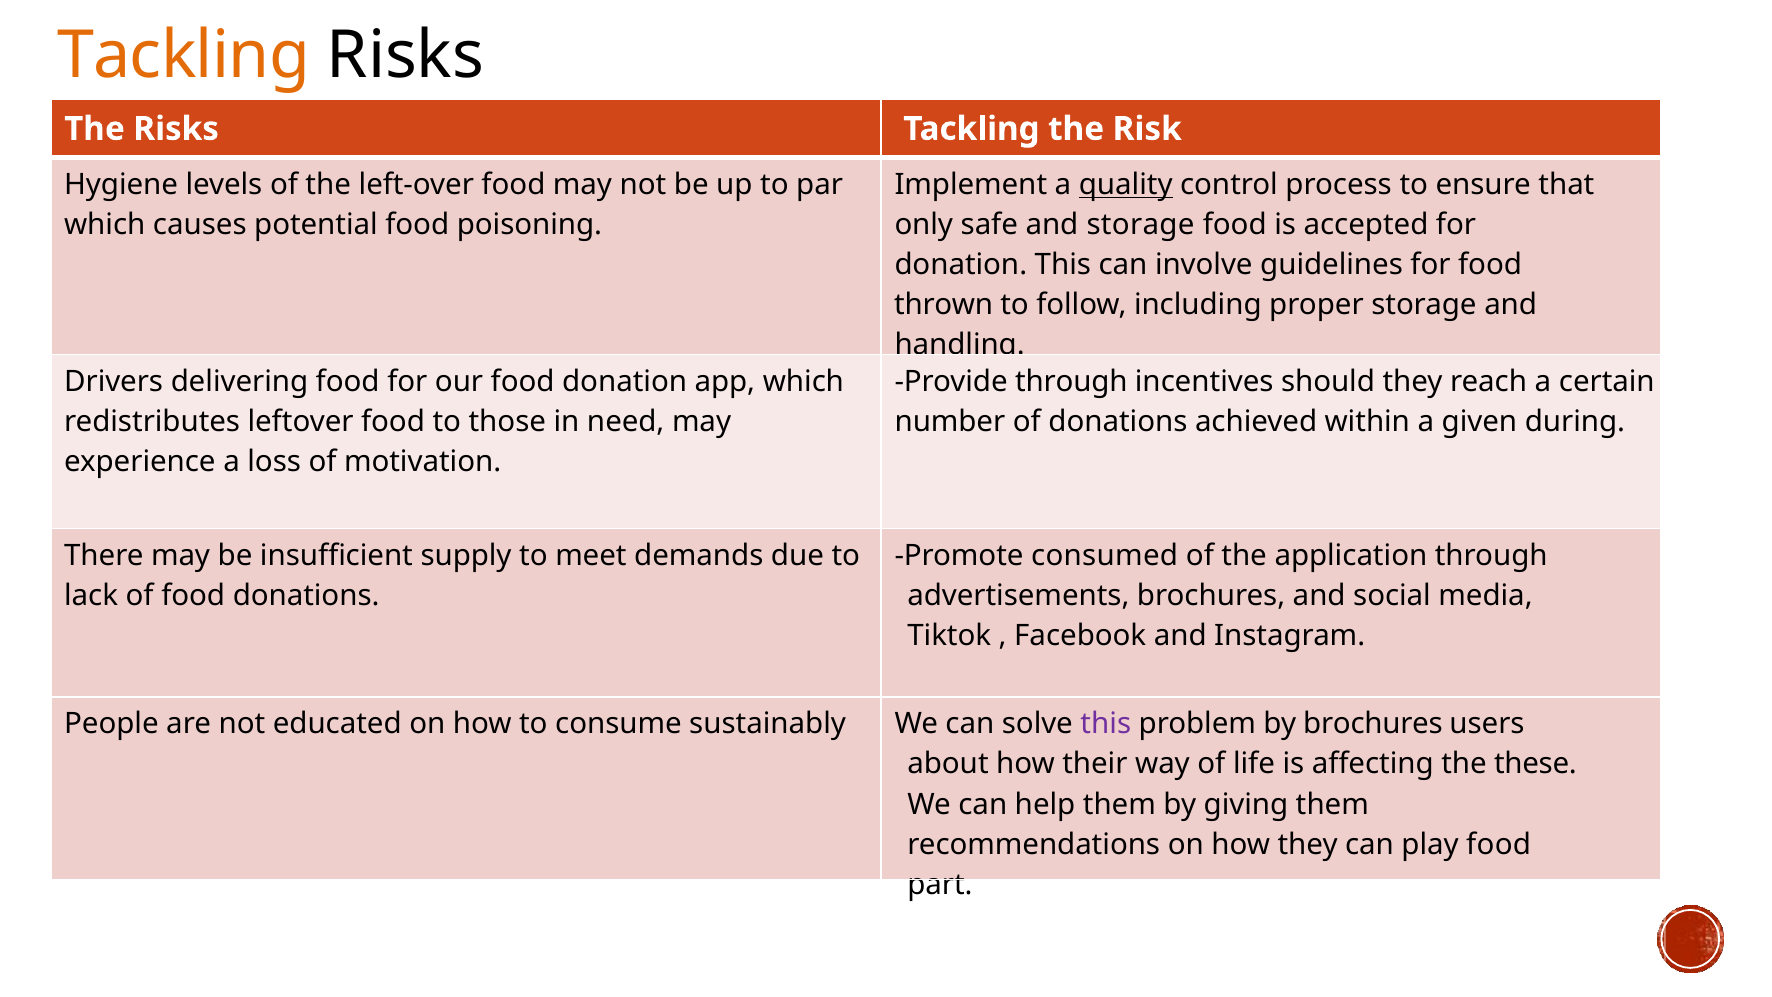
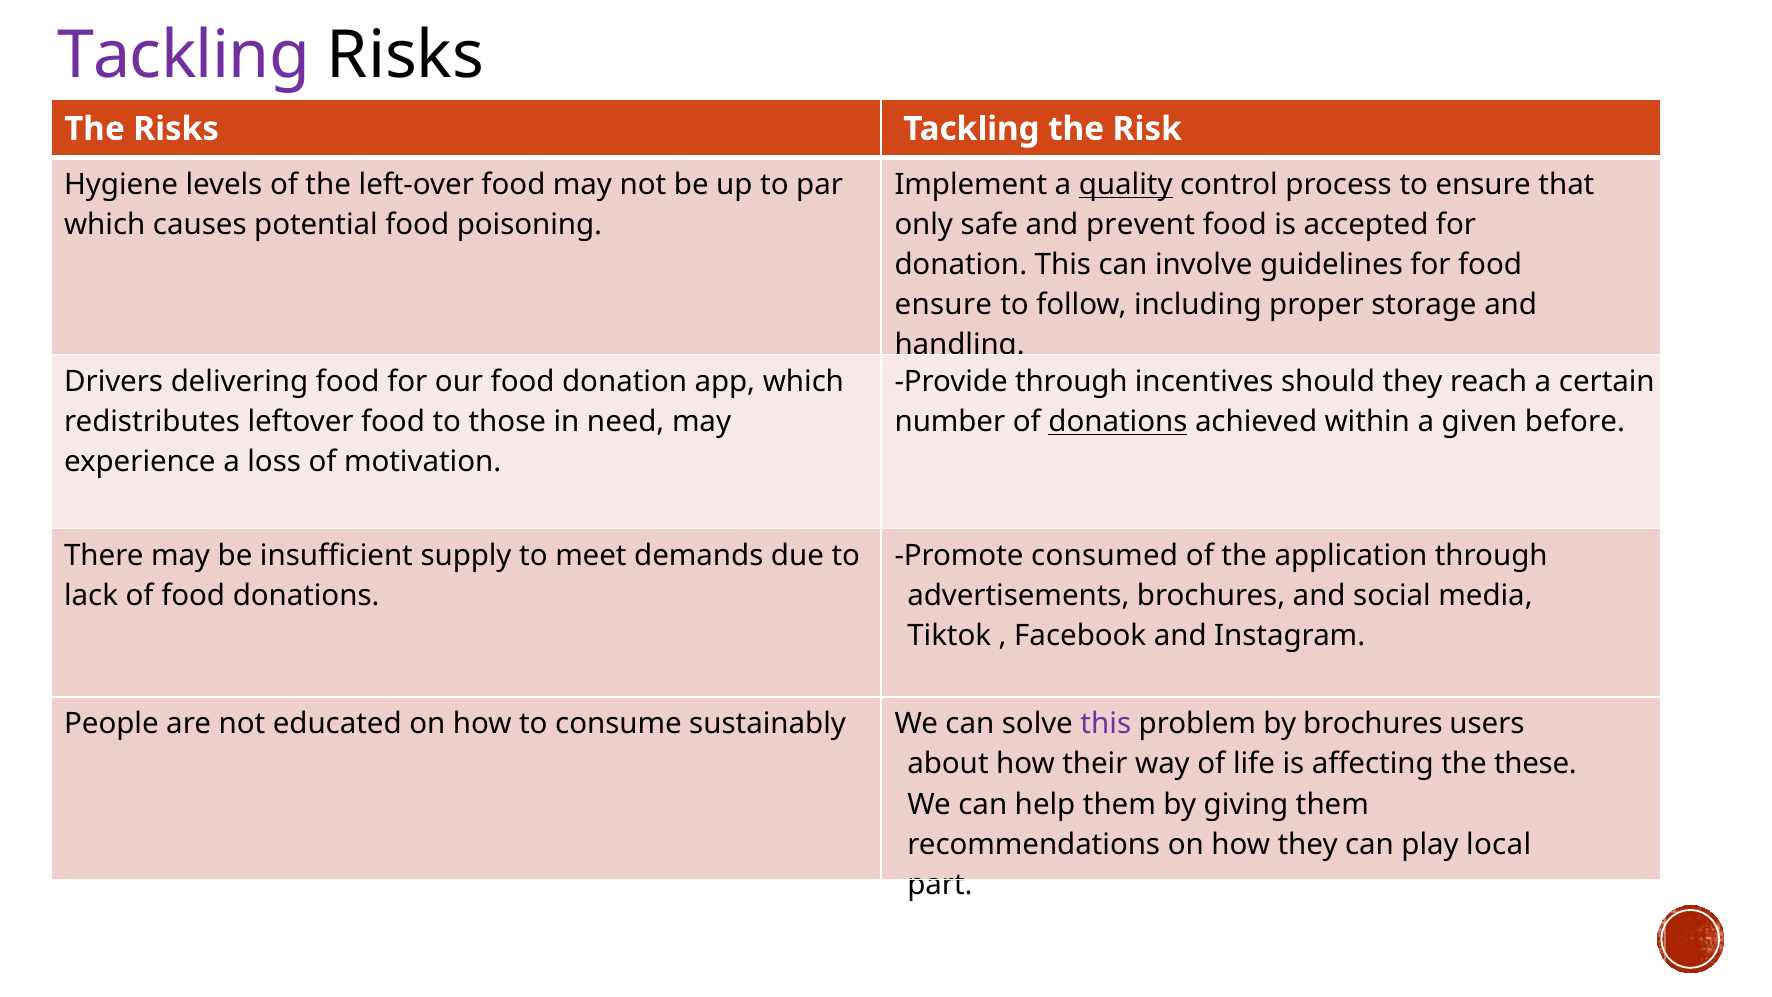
Tackling colour: orange -> purple (184, 56)
and storage: storage -> prevent (1141, 225)
thrown: thrown -> ensure (943, 305)
donations underline: none -> present (1118, 422)
during: during -> before (1575, 422)
play food: food -> local (1499, 844)
